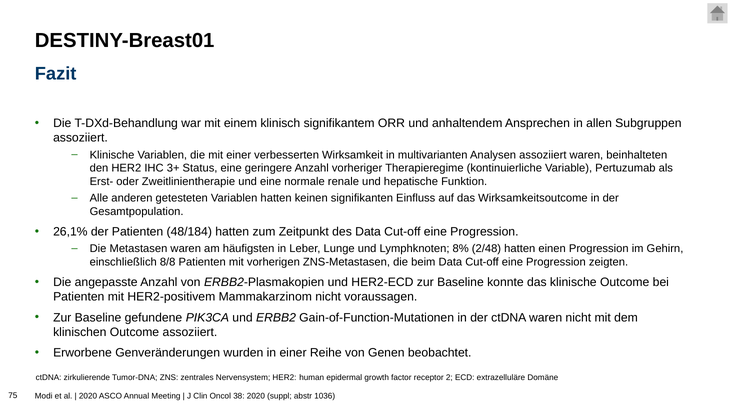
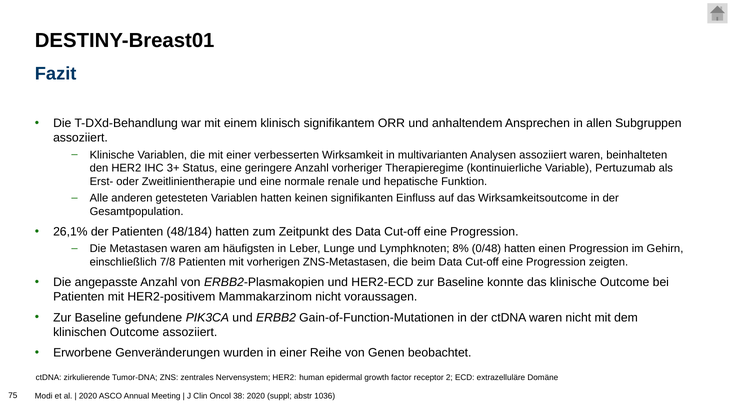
2/48: 2/48 -> 0/48 (486, 249)
8/8: 8/8 -> 7/8 (168, 262)
